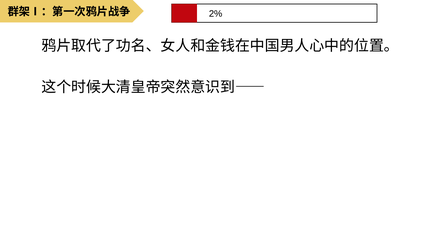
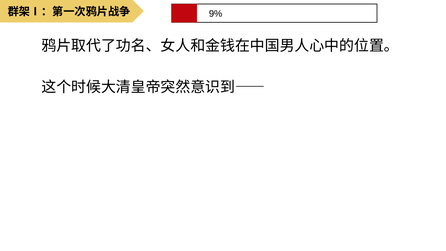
2%: 2% -> 9% (216, 14)
